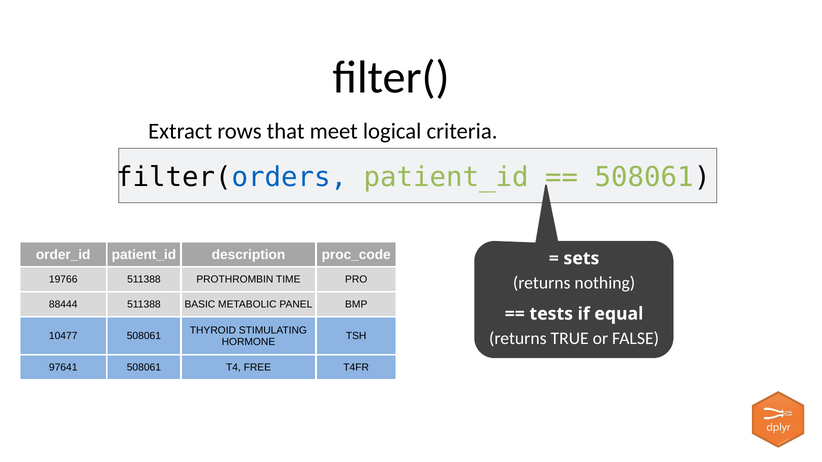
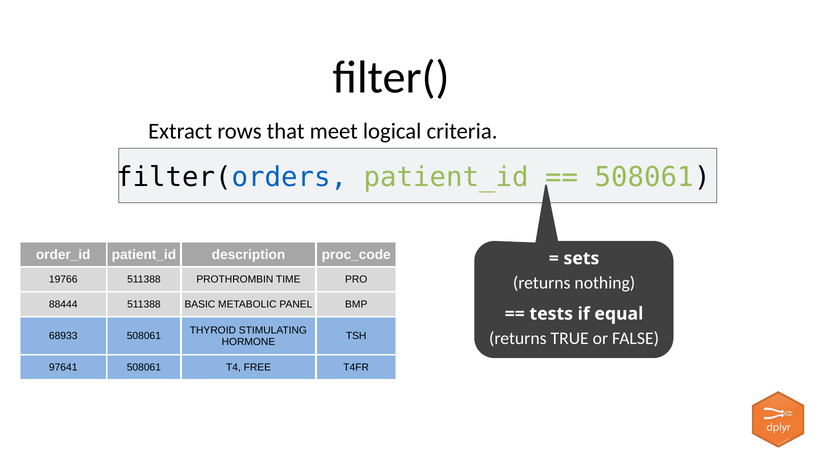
10477: 10477 -> 68933 (63, 336)
